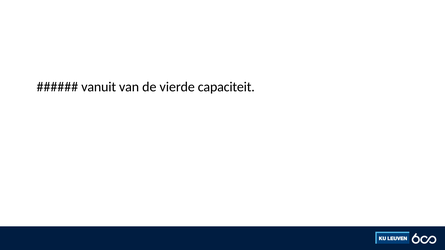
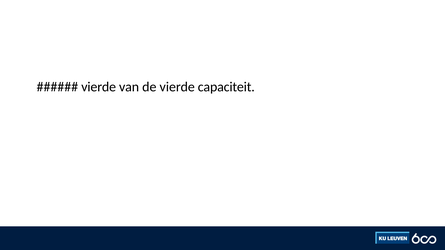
vanuit: vanuit -> vierde (99, 87)
